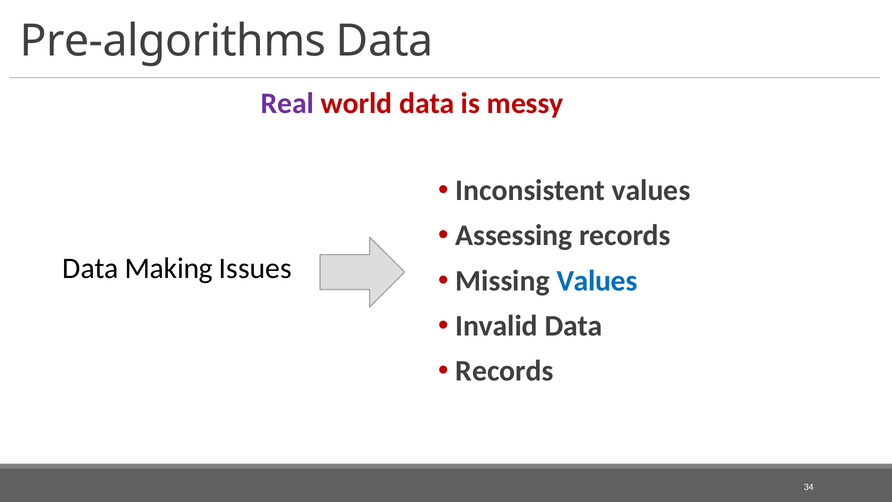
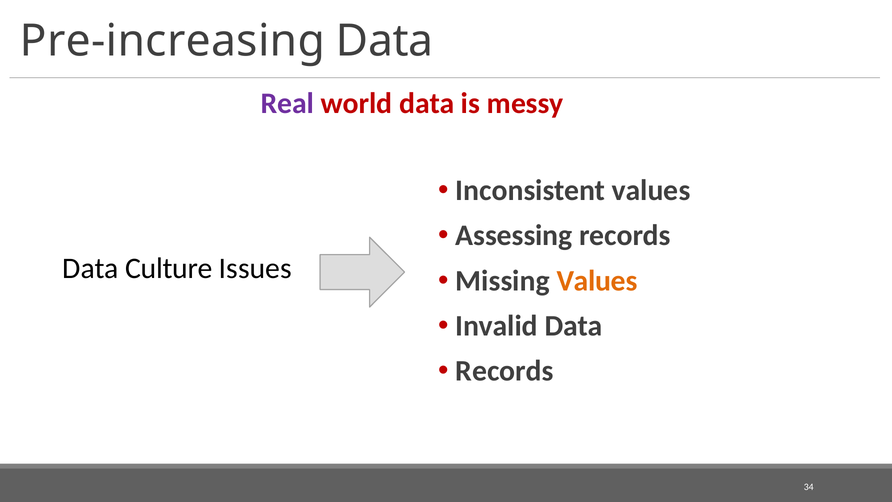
Pre-algorithms: Pre-algorithms -> Pre-increasing (173, 41)
Making: Making -> Culture (169, 268)
Values colour: blue -> orange (597, 281)
